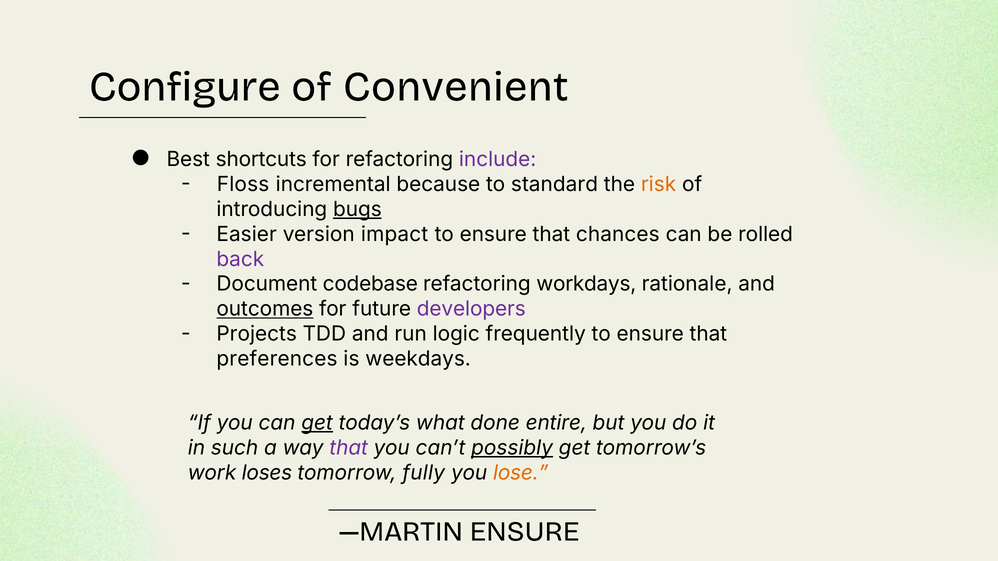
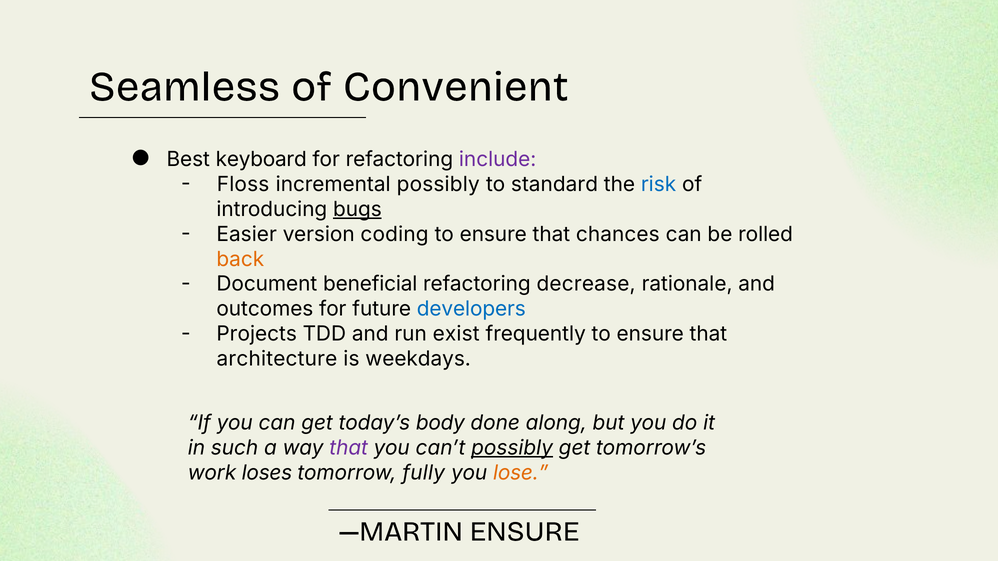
Configure: Configure -> Seamless (185, 87)
shortcuts: shortcuts -> keyboard (261, 160)
incremental because: because -> possibly (438, 185)
risk colour: orange -> blue (659, 185)
impact: impact -> coding (395, 234)
back colour: purple -> orange (240, 259)
codebase: codebase -> beneficial (370, 284)
workdays: workdays -> decrease (586, 284)
outcomes underline: present -> none (265, 309)
developers colour: purple -> blue (471, 309)
logic: logic -> exist (456, 334)
preferences: preferences -> architecture (277, 359)
get underline: present -> none (317, 423)
what: what -> body (440, 423)
entire: entire -> along (556, 423)
